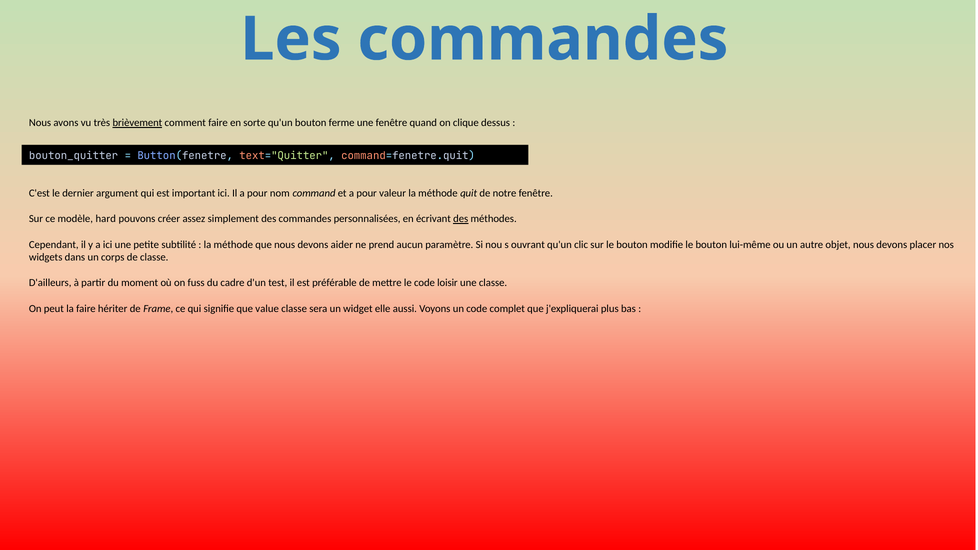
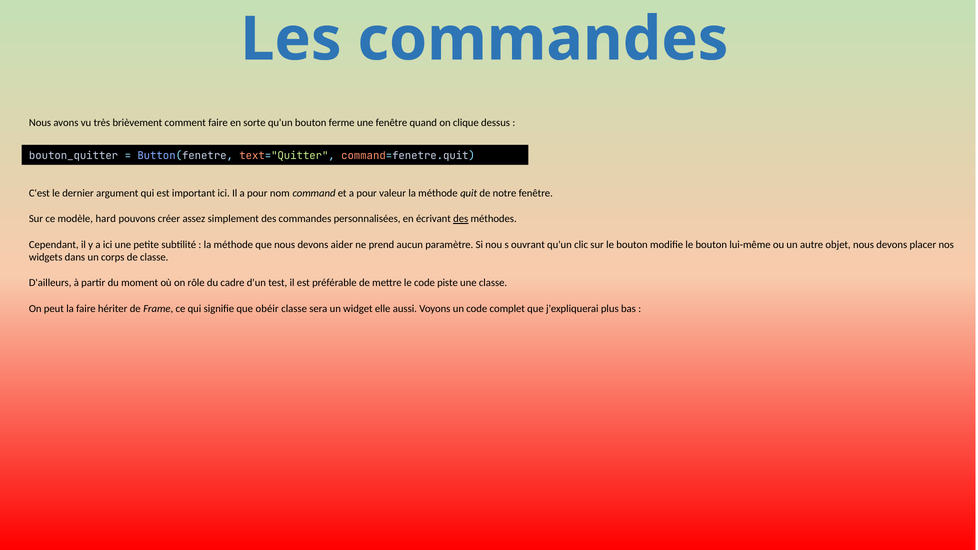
brièvement underline: present -> none (137, 123)
fuss: fuss -> rôle (196, 283)
loisir: loisir -> piste (447, 283)
value: value -> obéir (267, 309)
